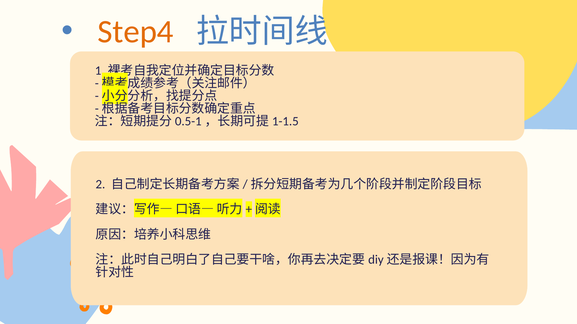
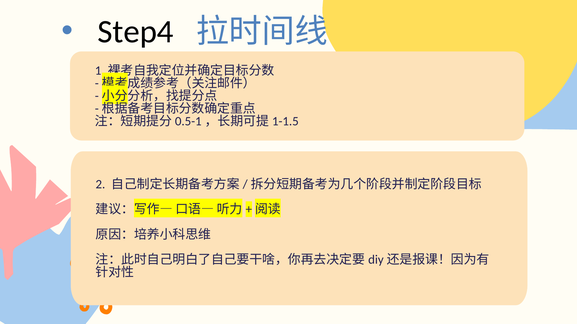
Step4 colour: orange -> black (135, 32)
